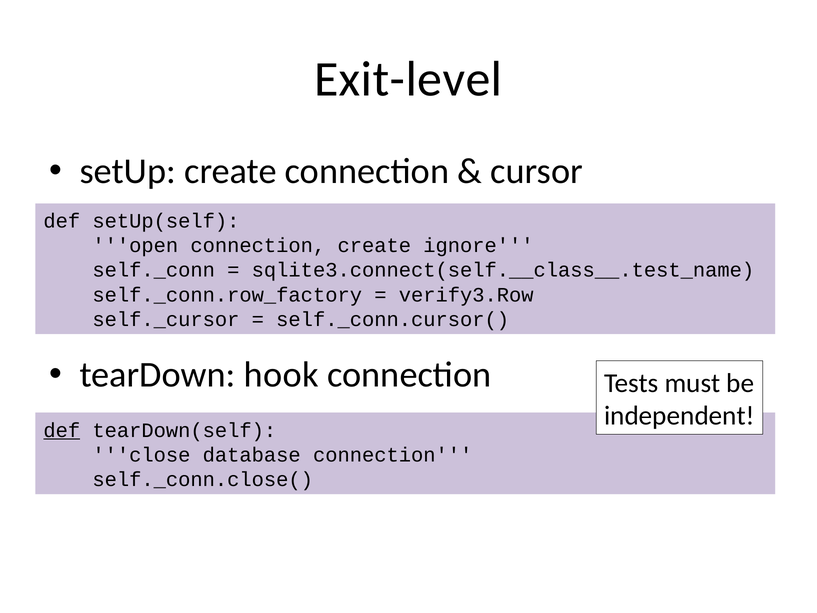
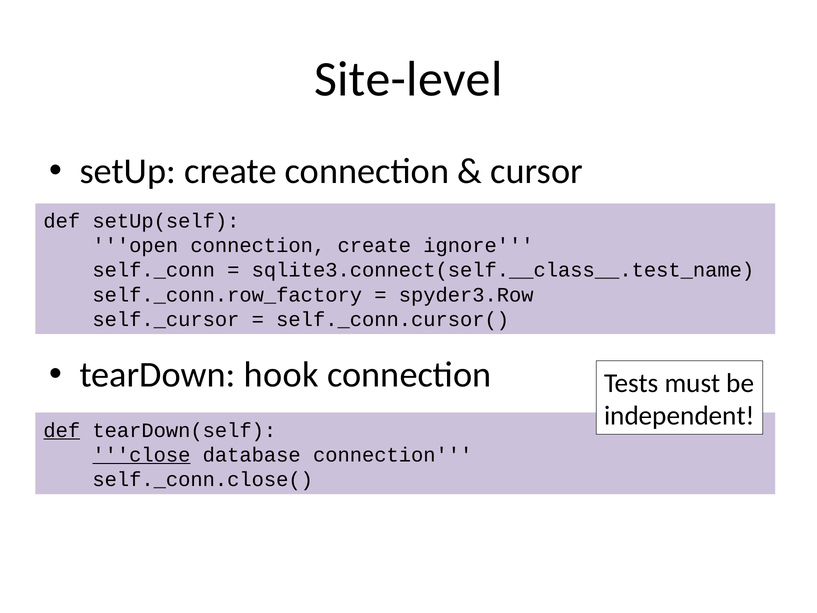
Exit-level: Exit-level -> Site-level (408, 79)
verify3.Row: verify3.Row -> spyder3.Row (466, 295)
close underline: none -> present (141, 455)
